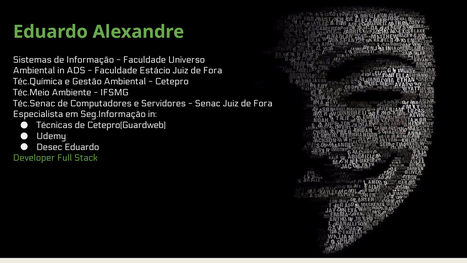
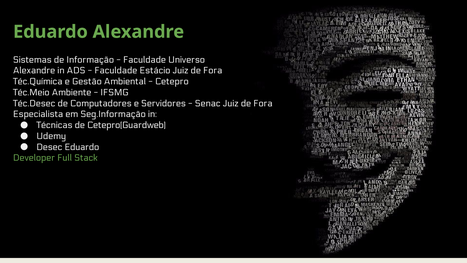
Ambiental: Ambiental -> Alexandre (34, 71)
Téc.Senac: Téc.Senac -> Téc.Desec (34, 103)
